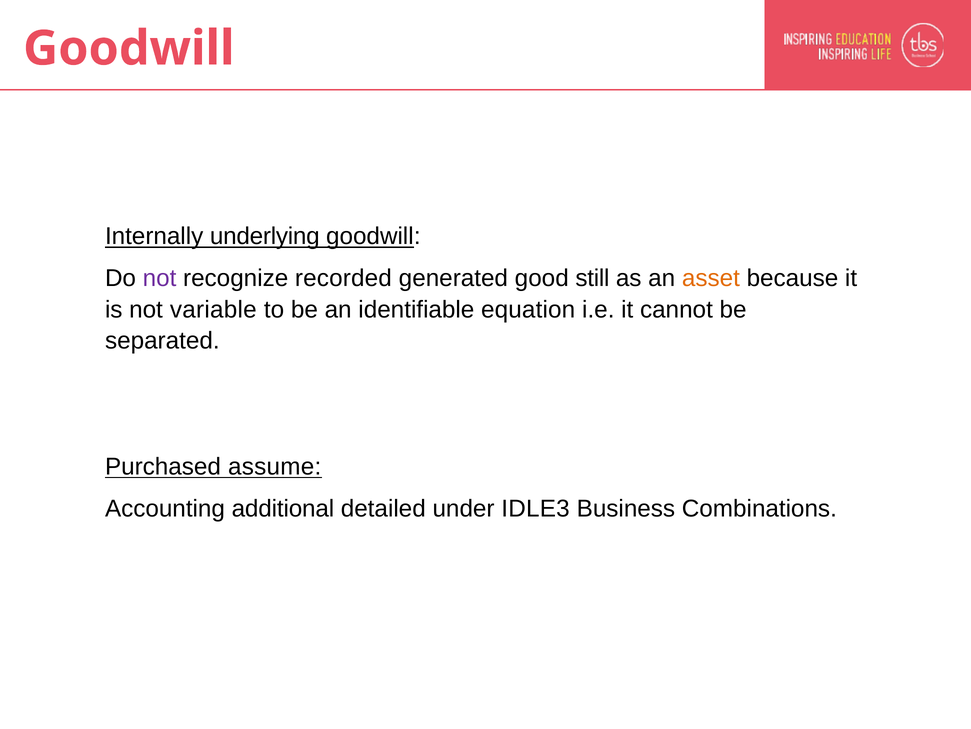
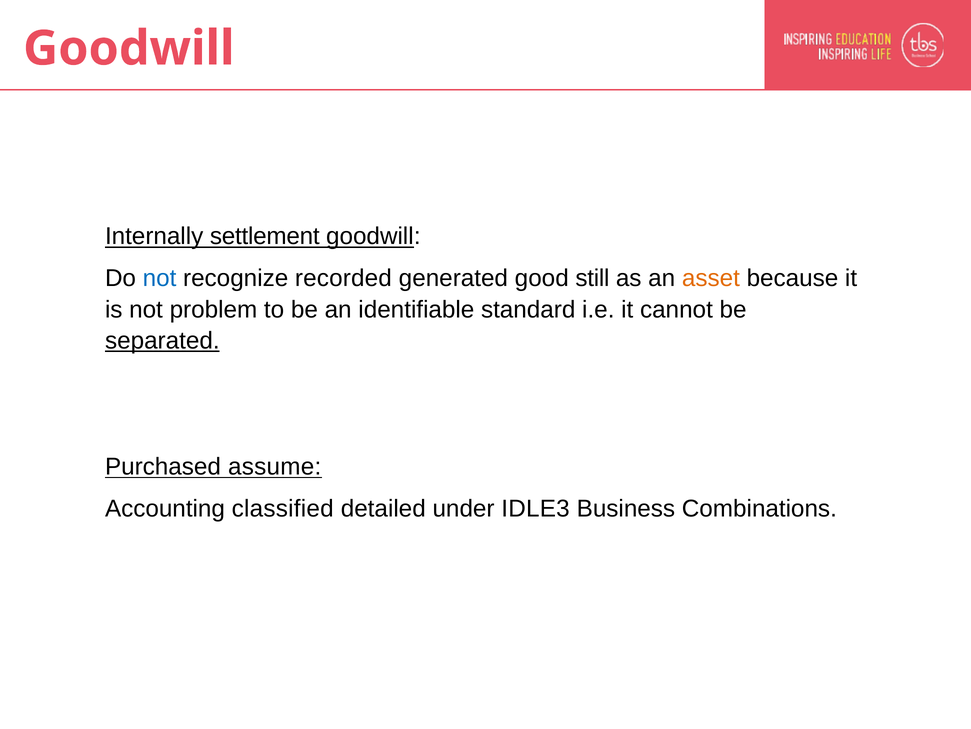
underlying: underlying -> settlement (265, 236)
not colour: purple -> blue (160, 278)
variable: variable -> problem (213, 309)
equation: equation -> standard (528, 309)
separated underline: none -> present (162, 340)
additional: additional -> classified (283, 508)
